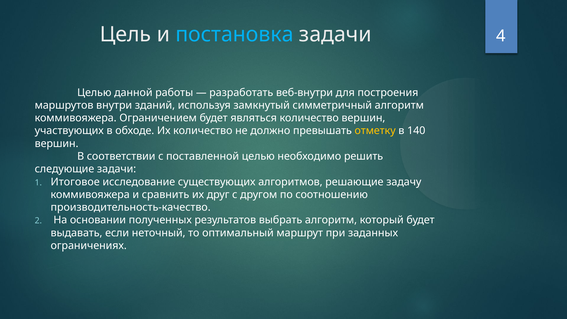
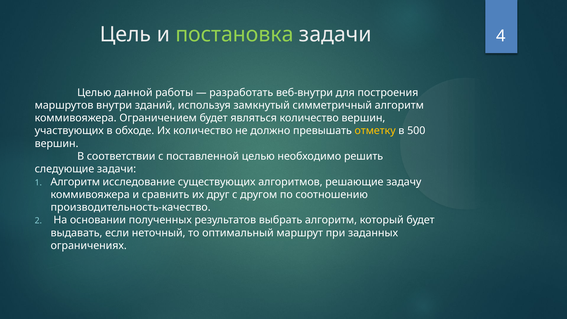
постановка colour: light blue -> light green (234, 35)
140: 140 -> 500 (416, 131)
Итоговое: Итоговое -> Алгоритм (75, 182)
